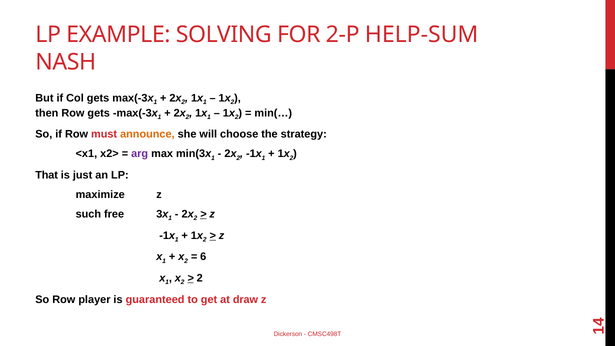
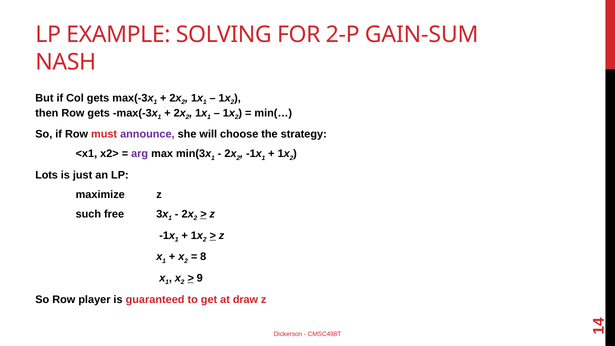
HELP-SUM: HELP-SUM -> GAIN-SUM (422, 35)
announce colour: orange -> purple (147, 134)
That: That -> Lots (47, 175)
6: 6 -> 8 (203, 257)
2: 2 -> 9 (200, 278)
